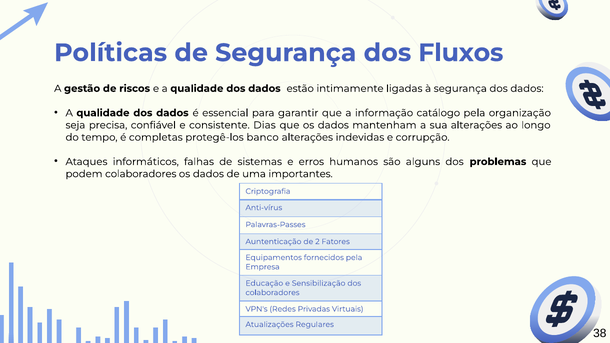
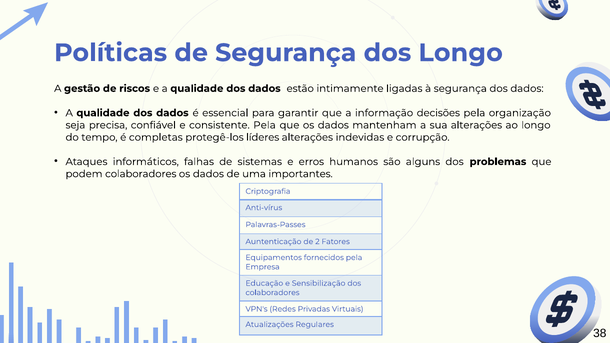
dos Fluxos: Fluxos -> Longo (461, 53)
catálogo: catálogo -> decisões (438, 113)
consistente Dias: Dias -> Pela (265, 125)
banco: banco -> líderes (263, 137)
